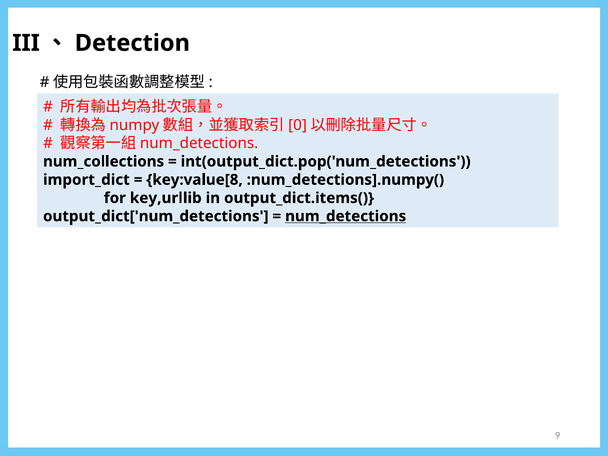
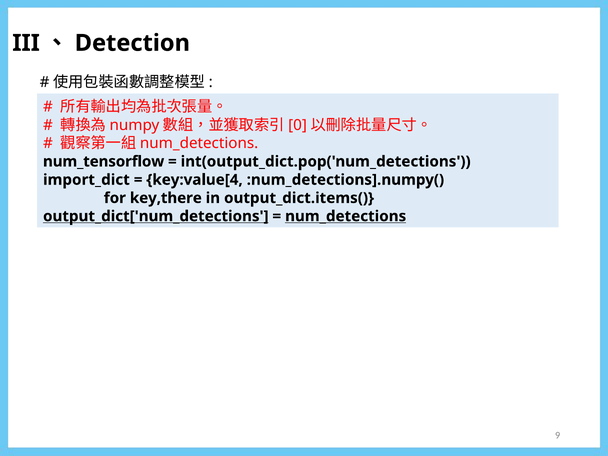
num_collections: num_collections -> num_tensorflow (104, 162)
key:value[8: key:value[8 -> key:value[4 (195, 180)
key,urllib: key,urllib -> key,there (166, 198)
output_dict['num_detections underline: none -> present (156, 216)
